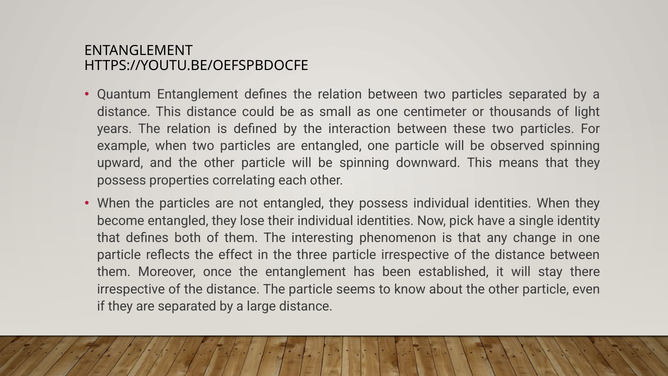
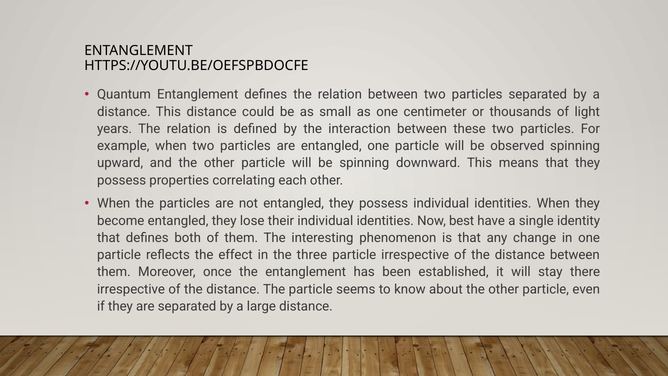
pick: pick -> best (462, 221)
